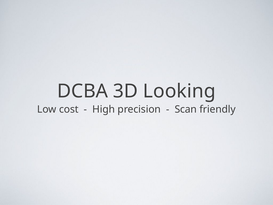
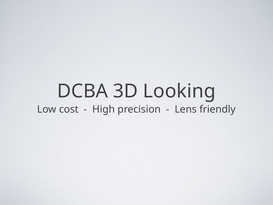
Scan: Scan -> Lens (186, 109)
